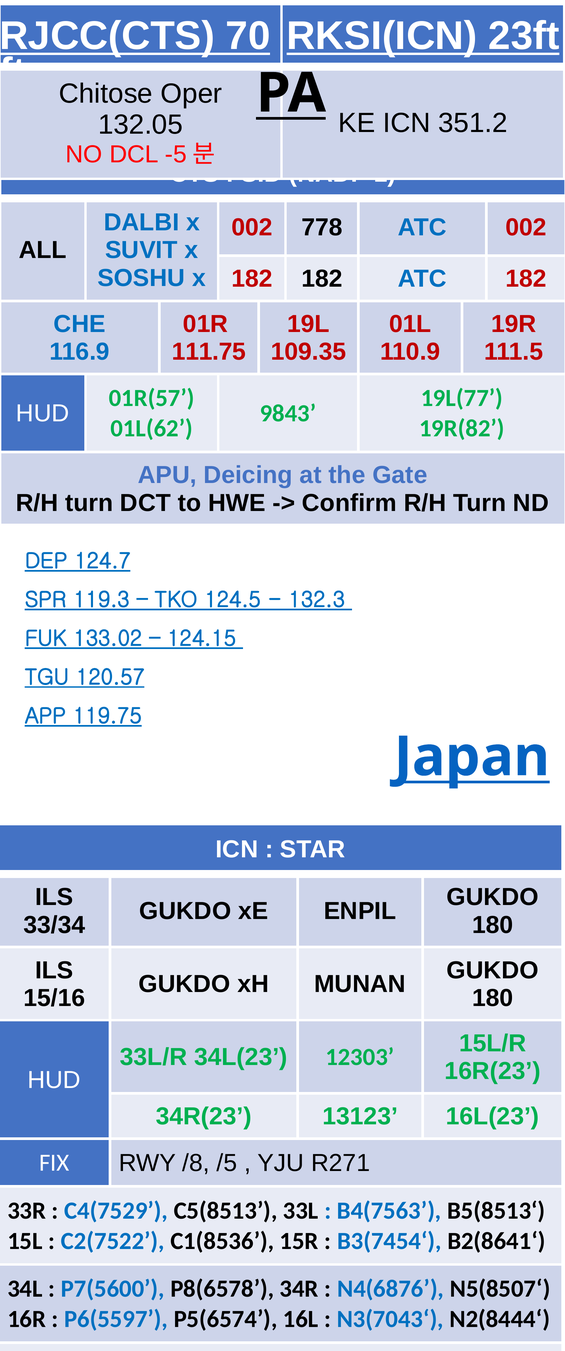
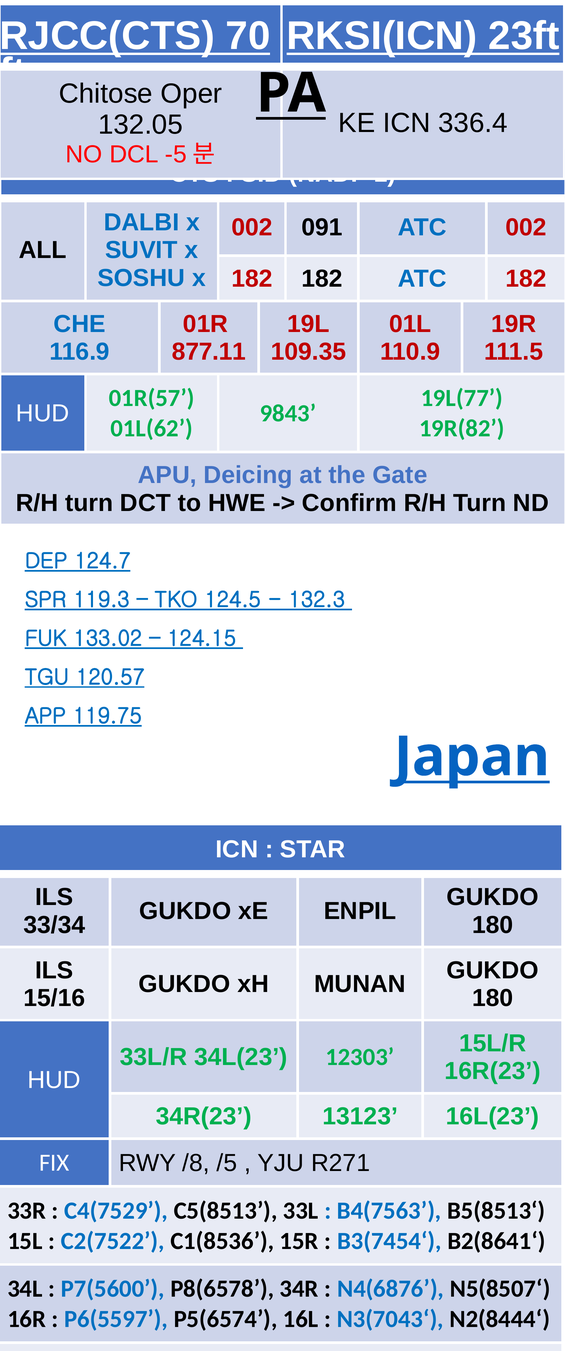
351.2: 351.2 -> 336.4 (473, 123)
778: 778 -> 091 (322, 228)
111.75: 111.75 -> 877.11 (209, 352)
